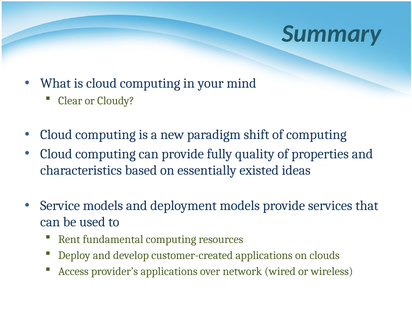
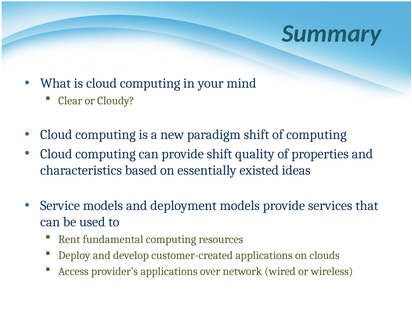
provide fully: fully -> shift (219, 154)
